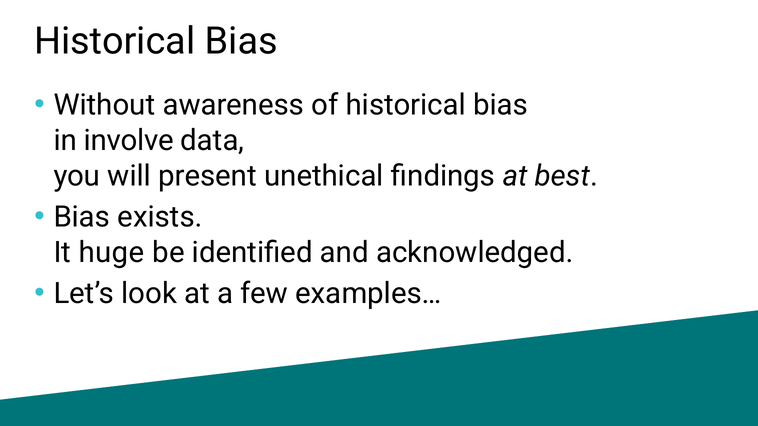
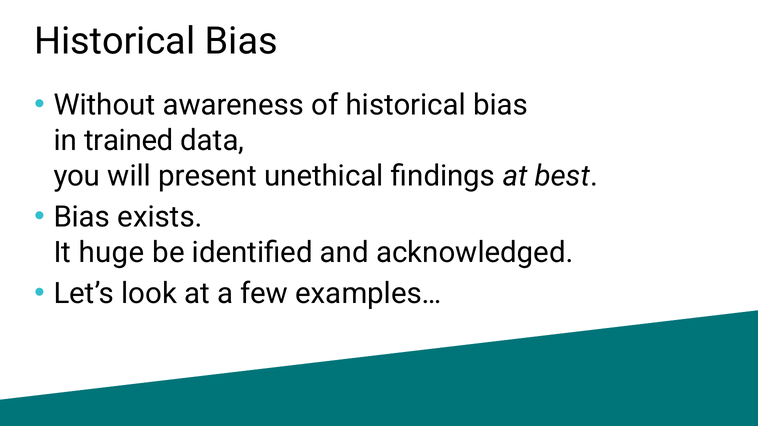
involve: involve -> trained (129, 141)
